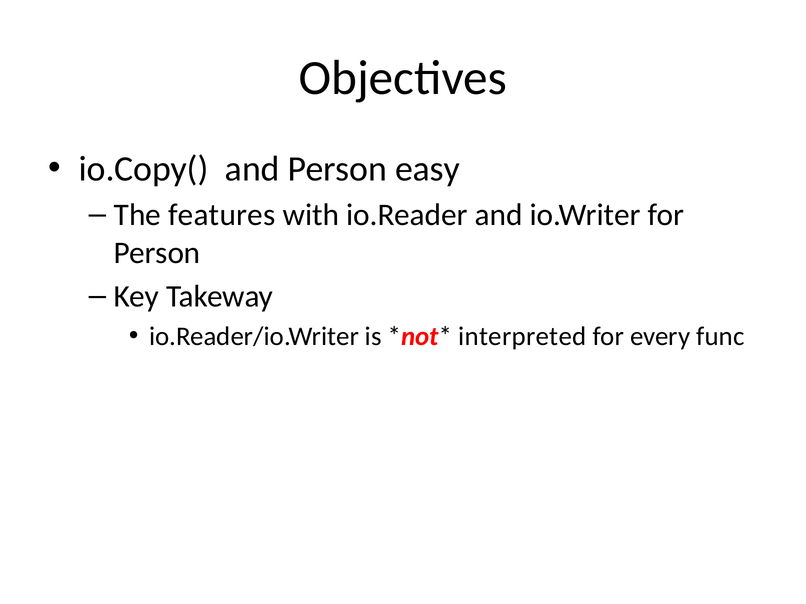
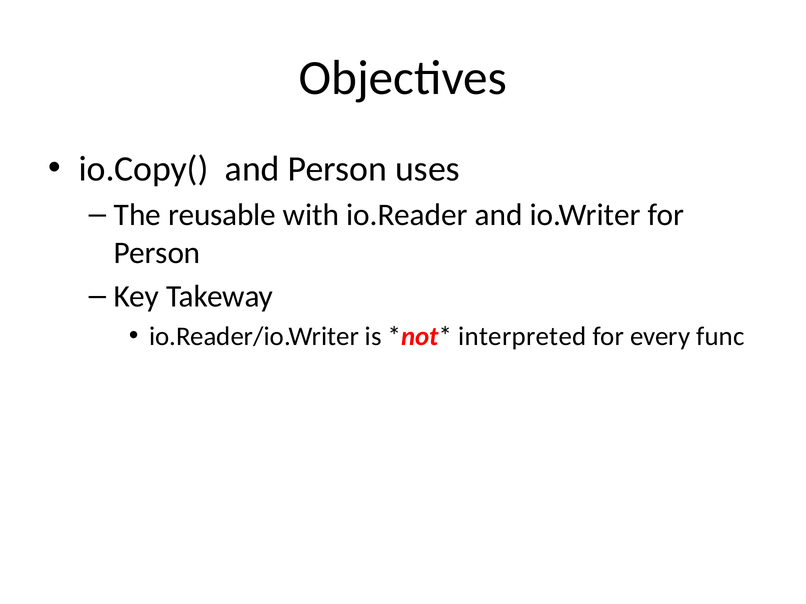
easy: easy -> uses (428, 169)
features: features -> reusable (222, 215)
